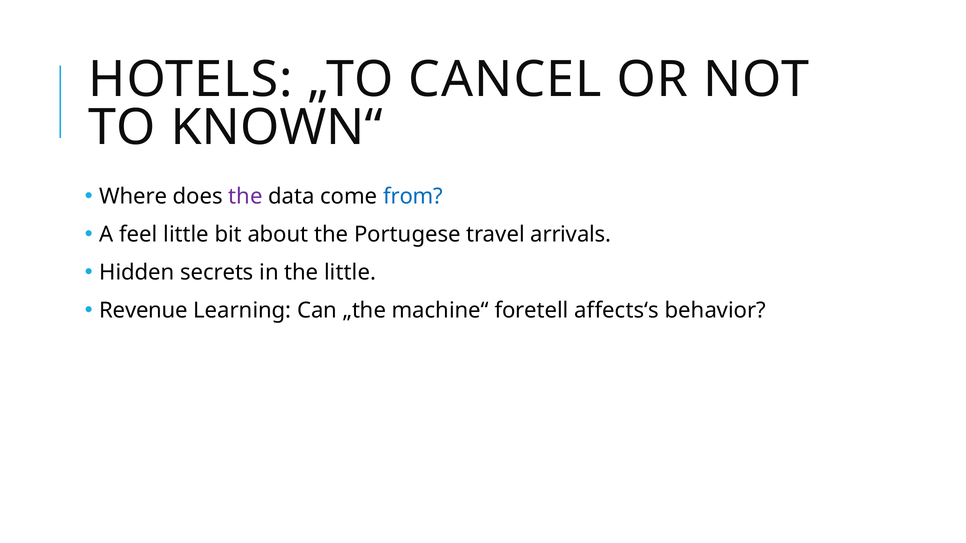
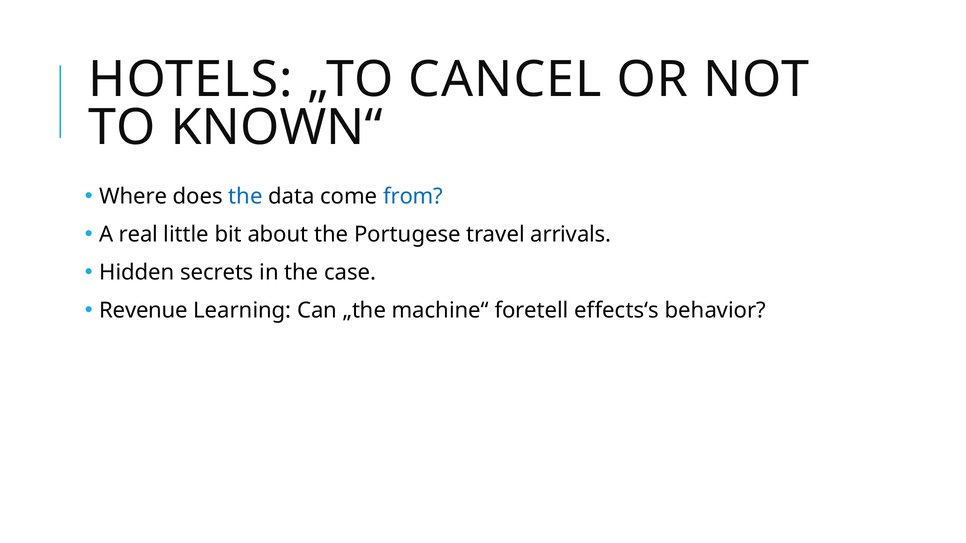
the colour: purple -> blue (245, 197)
feel: feel -> real (138, 235)
the little: little -> case (350, 273)
affects‘s: affects‘s -> effects‘s (617, 311)
